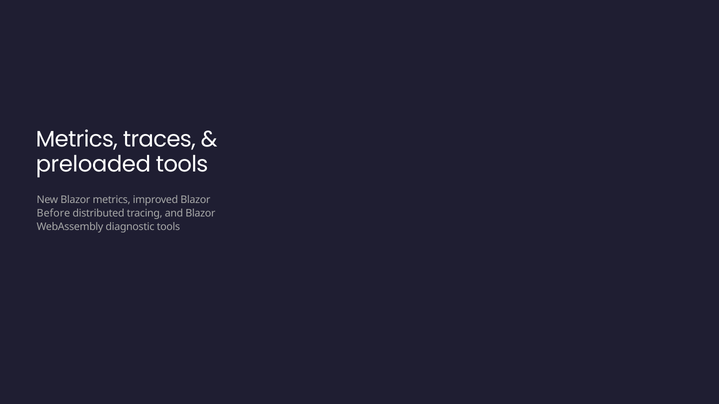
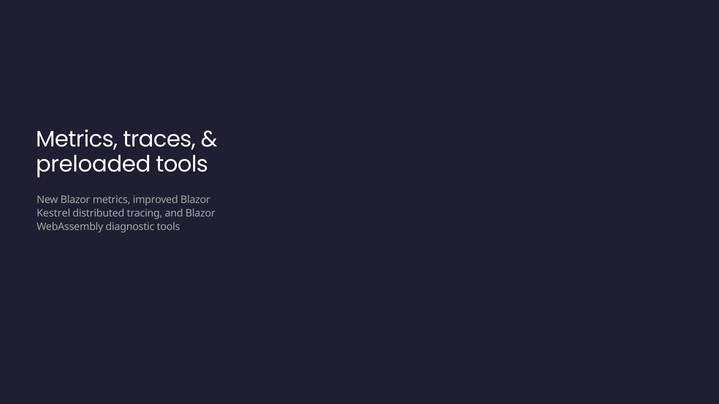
Before: Before -> Kestrel (54, 214)
